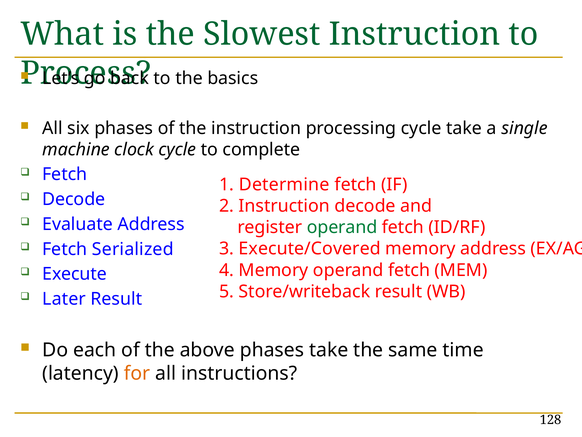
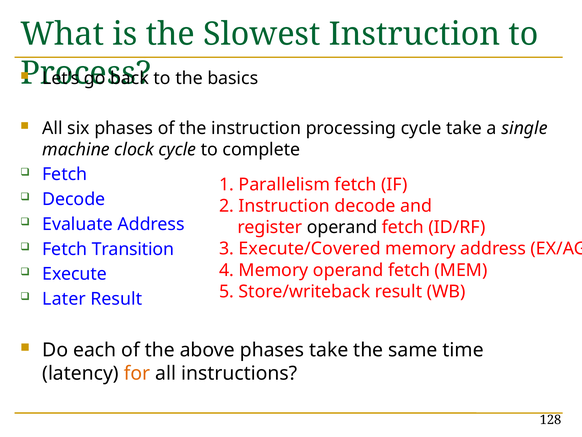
Determine: Determine -> Parallelism (284, 184)
operand colour: green -> black (342, 227)
Serialized: Serialized -> Transition (133, 249)
